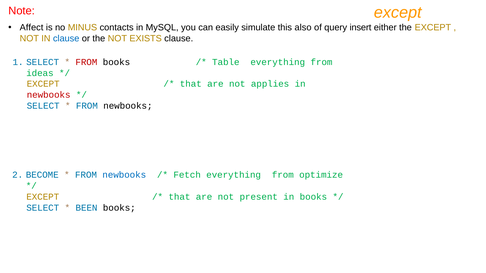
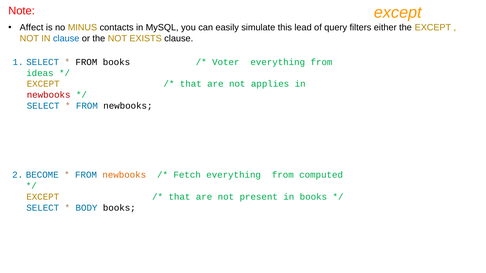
also: also -> lead (303, 28)
insert: insert -> filters (360, 28)
FROM colour: red -> black (86, 62)
Table: Table -> Voter (226, 62)
newbooks colour: blue -> orange (124, 175)
optimize: optimize -> computed (321, 175)
BEEN: BEEN -> BODY (87, 208)
